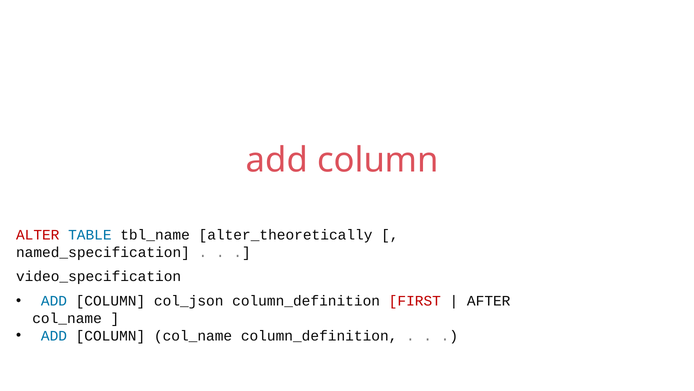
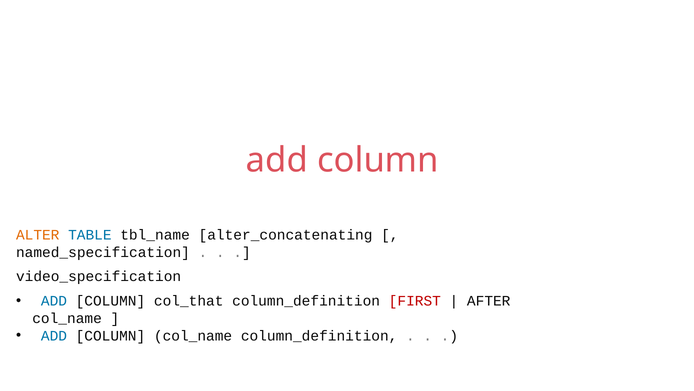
ALTER colour: red -> orange (38, 235)
alter_theoretically: alter_theoretically -> alter_concatenating (286, 235)
col_json: col_json -> col_that (189, 301)
